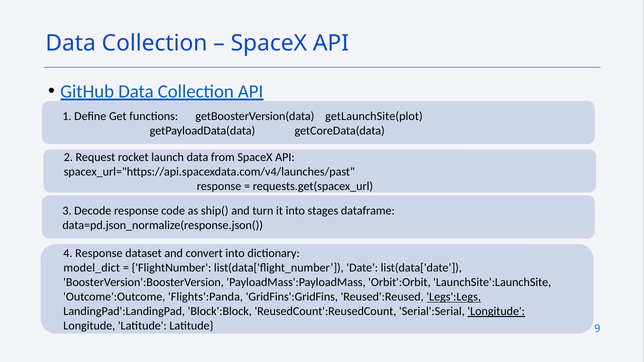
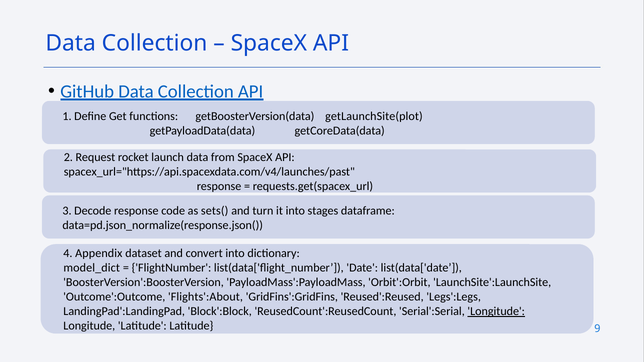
ship(: ship( -> sets( (215, 211)
4 Response: Response -> Appendix (99, 254)
Flights':Panda: Flights':Panda -> Flights':About (206, 297)
Legs':Legs underline: present -> none (454, 297)
